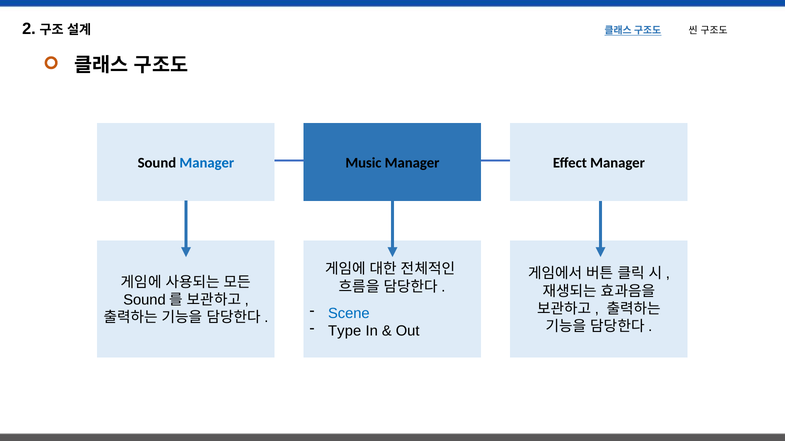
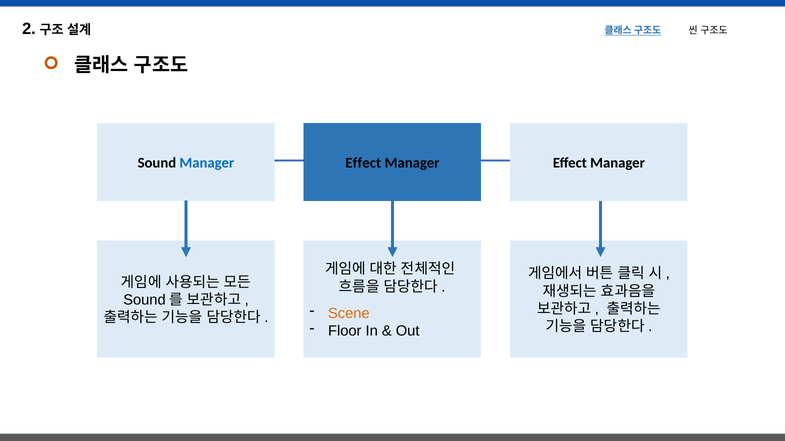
Music: Music -> Effect (363, 163)
Scene colour: blue -> orange (349, 314)
Type: Type -> Floor (345, 331)
